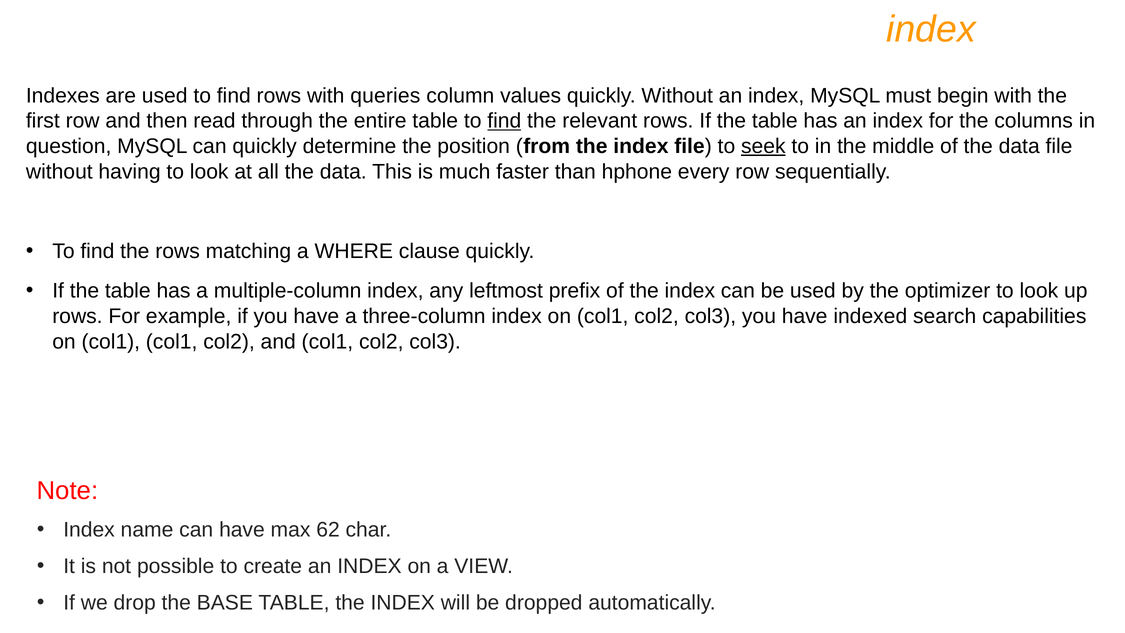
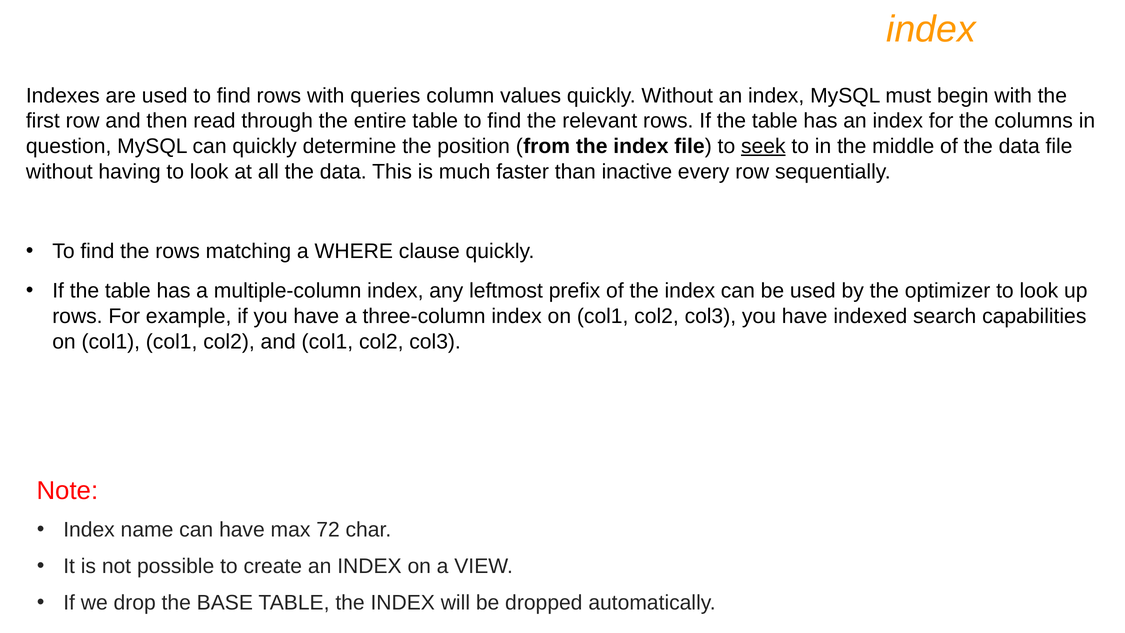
find underline: present -> none (504, 121)
hphone: hphone -> inactive (637, 172)
62: 62 -> 72 (328, 530)
